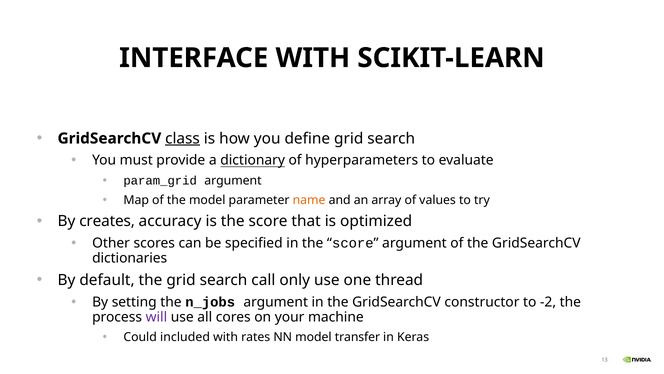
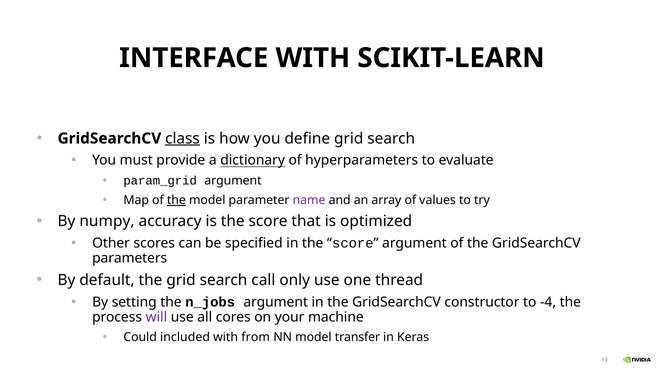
the underline: none -> present (176, 200)
name colour: orange -> purple (309, 200)
creates: creates -> numpy (107, 221)
dictionaries: dictionaries -> parameters (130, 258)
-2: -2 -> -4 (548, 302)
rates: rates -> from (256, 337)
